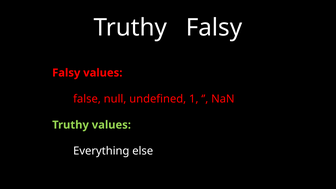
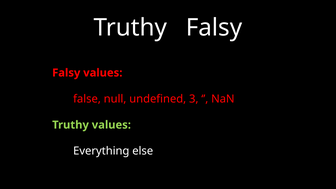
1: 1 -> 3 (194, 99)
